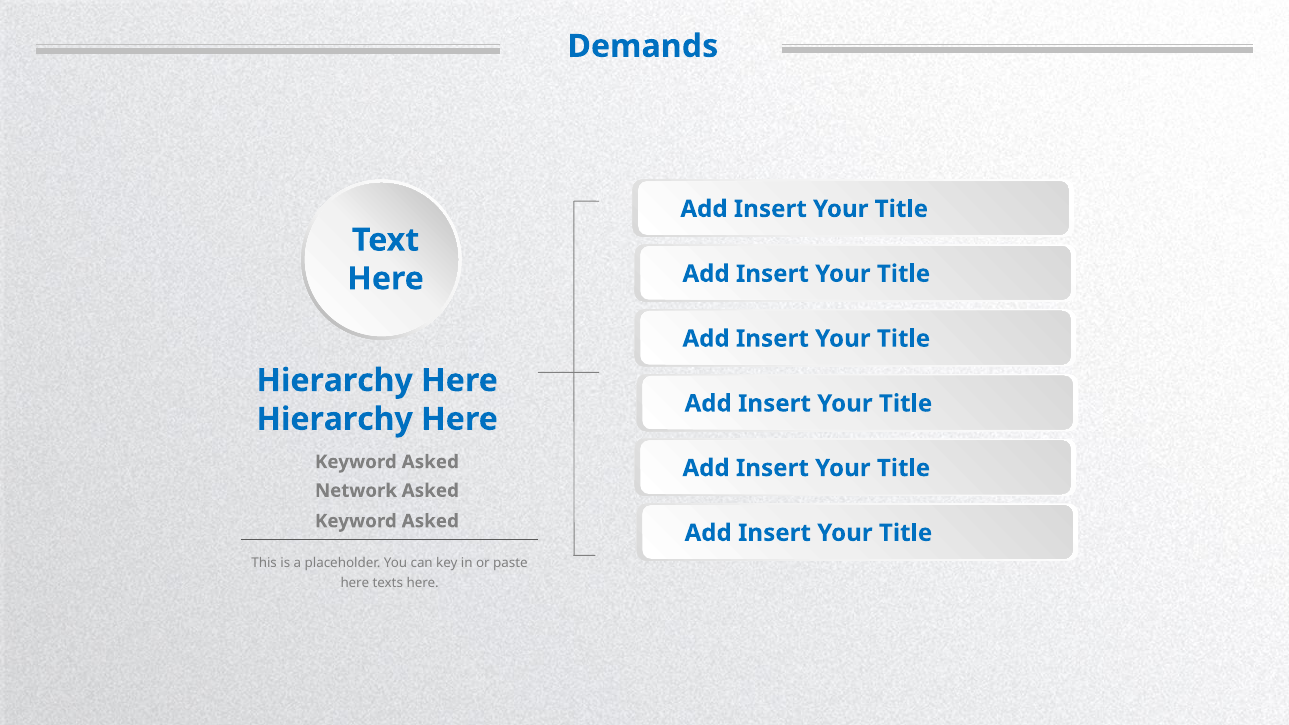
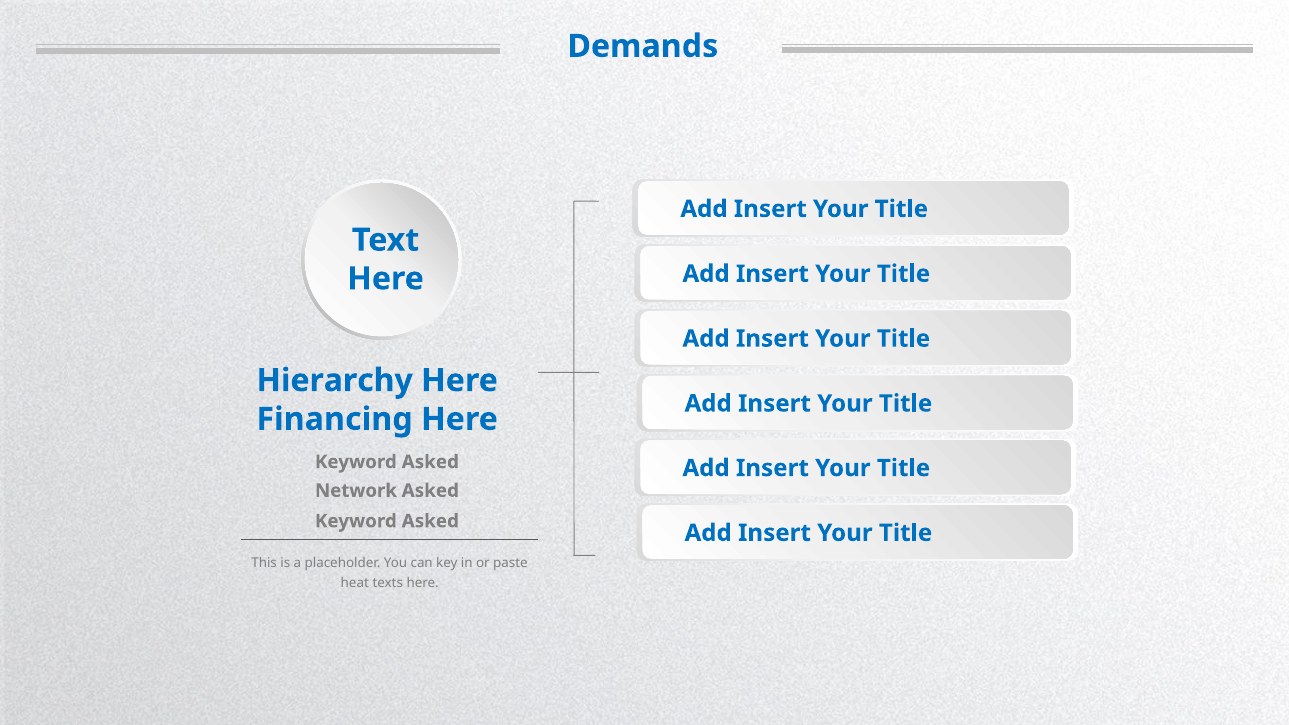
Hierarchy: Hierarchy -> Financing (335, 419)
here: here -> heat (355, 583)
